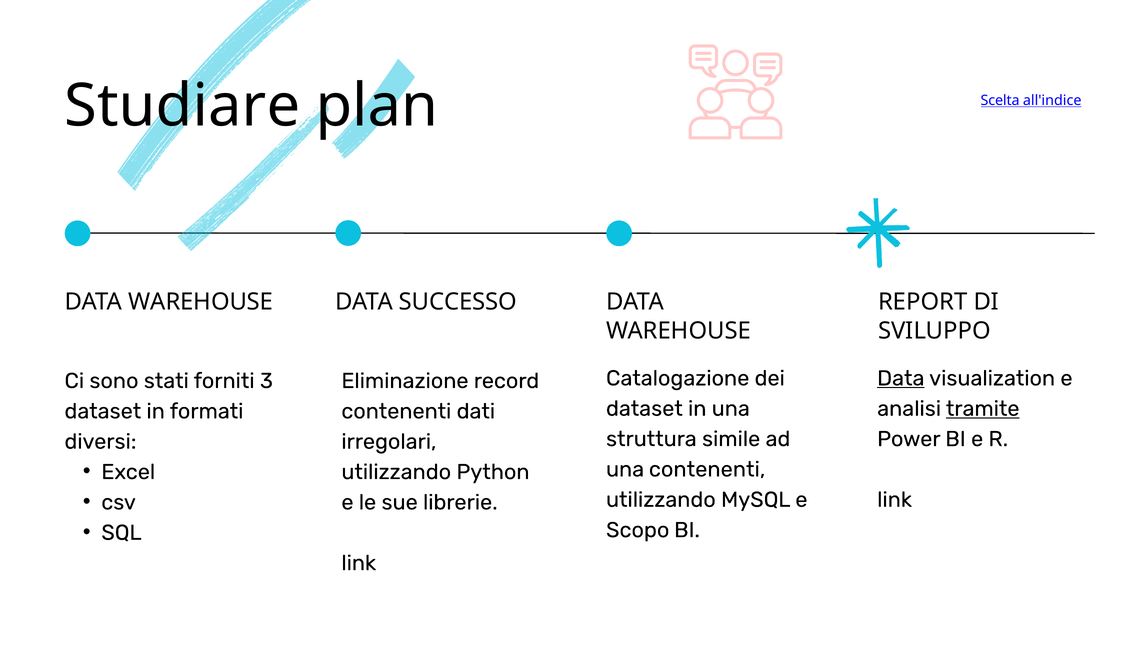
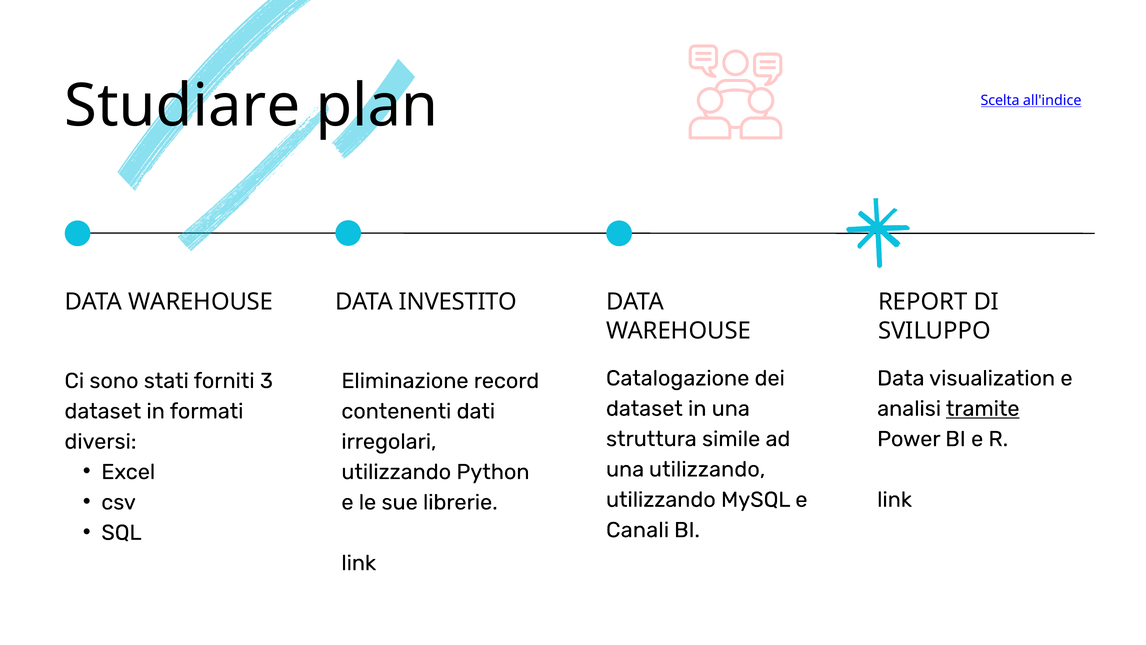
SUCCESSO: SUCCESSO -> INVESTITO (458, 302)
Data underline: present -> none (901, 378)
una contenenti: contenenti -> utilizzando (707, 469)
Scopo: Scopo -> Canali (638, 530)
